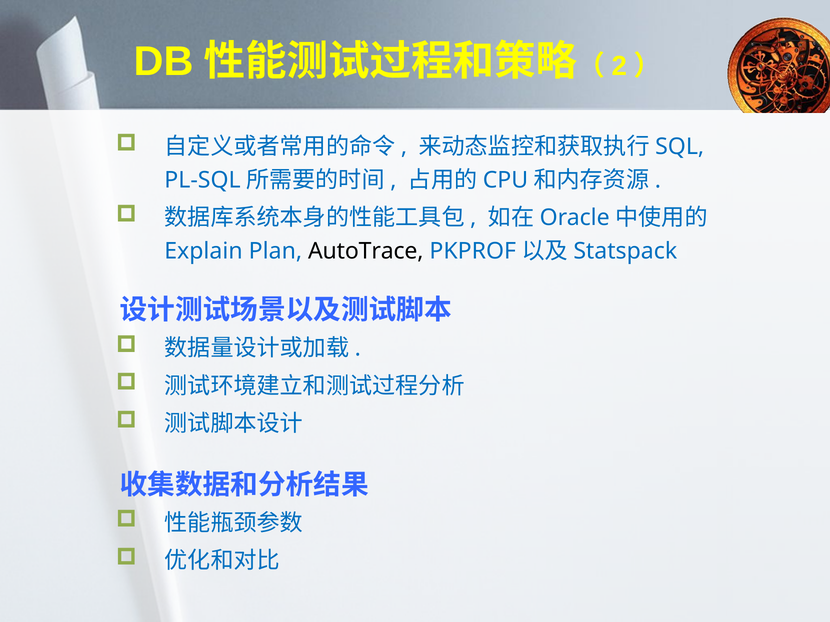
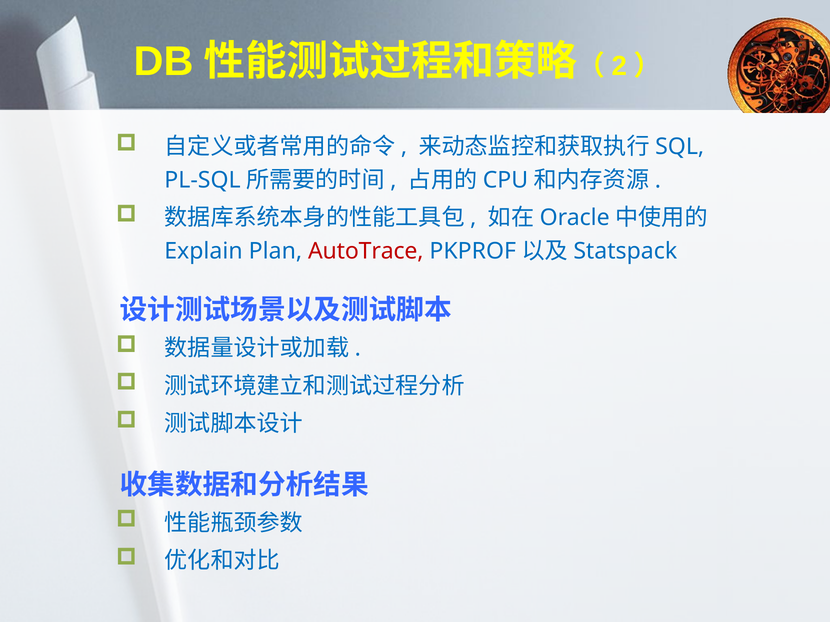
AutoTrace colour: black -> red (366, 251)
